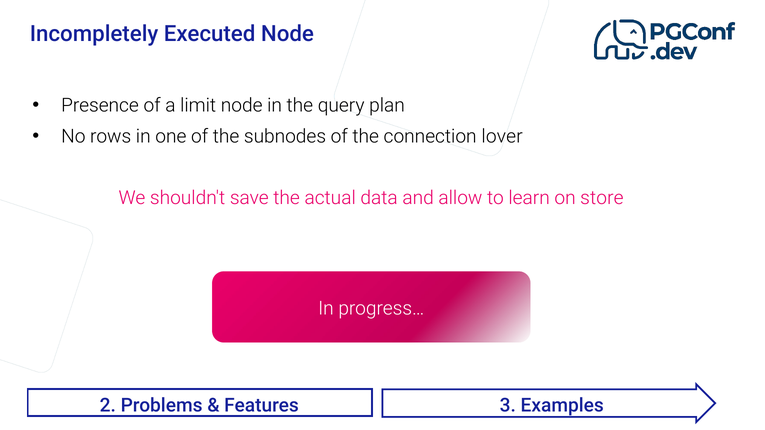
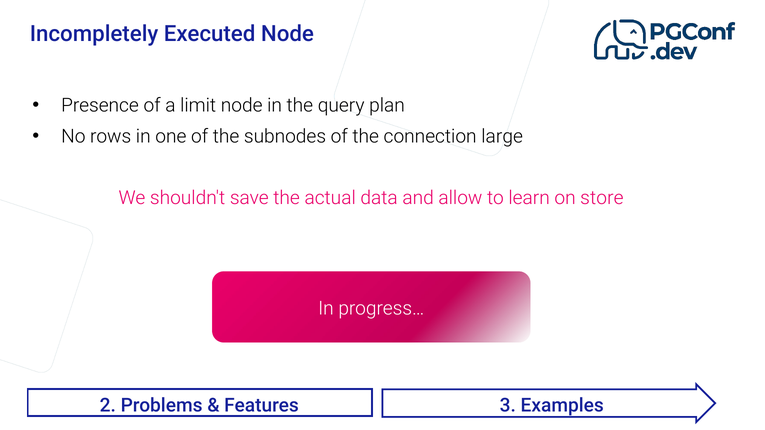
lover: lover -> large (502, 136)
